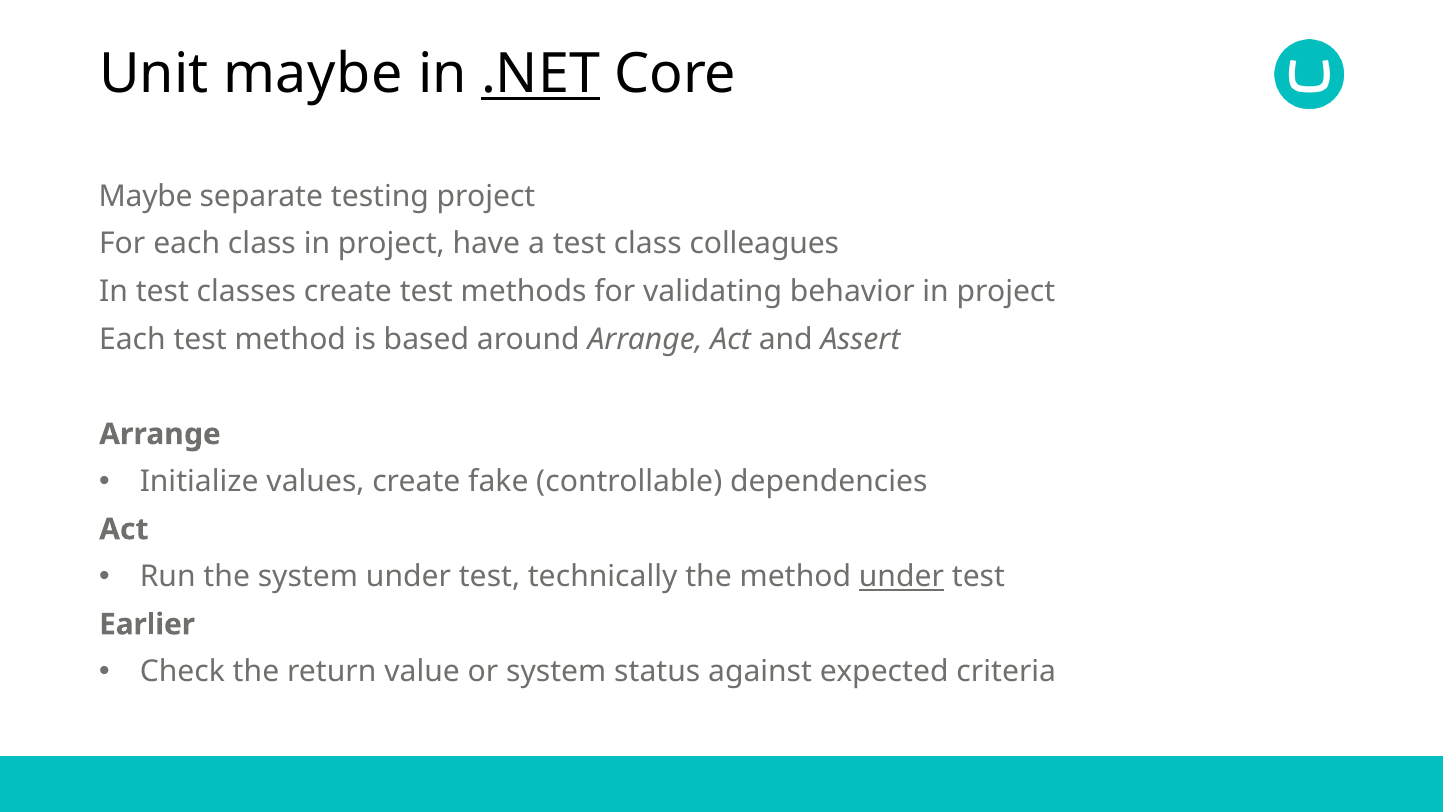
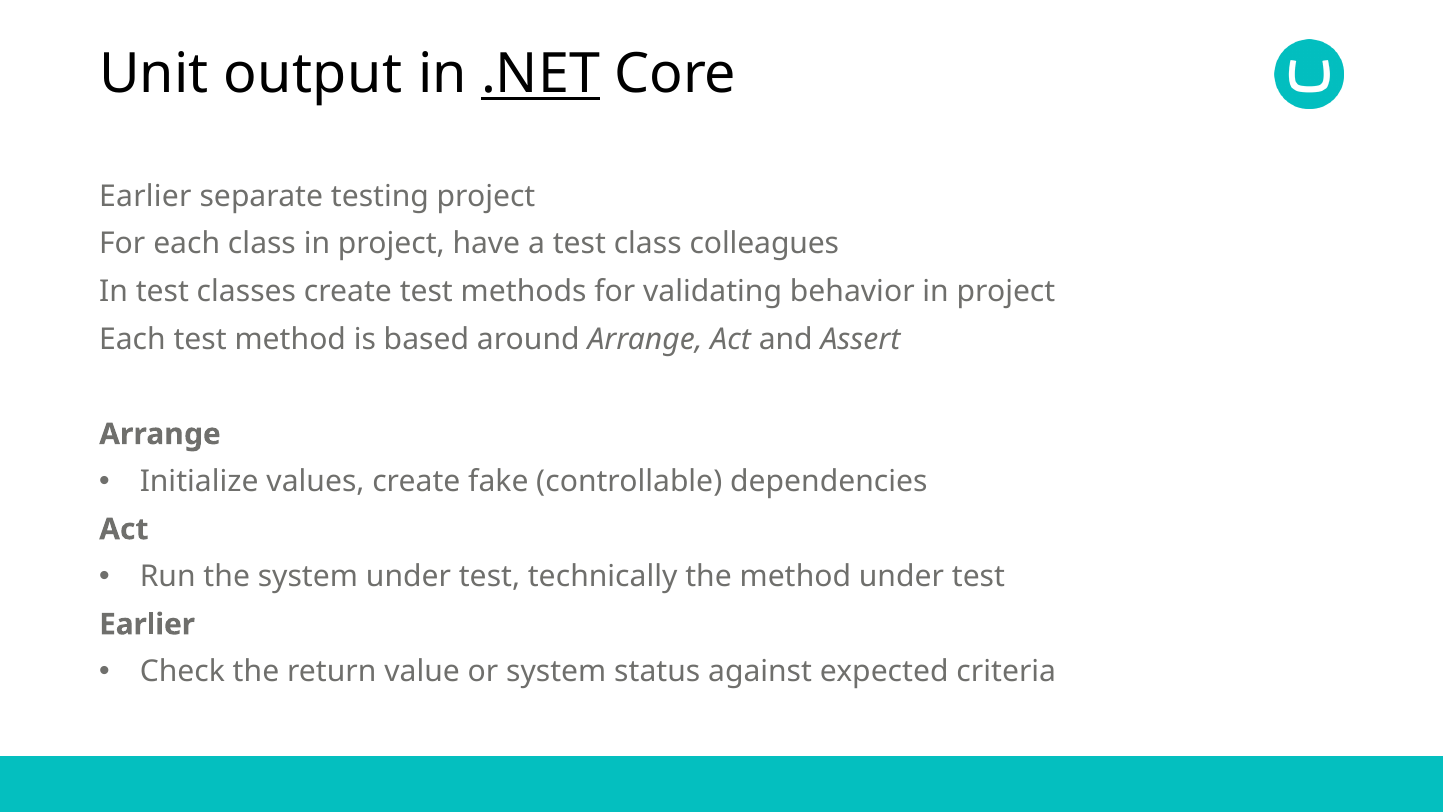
Unit maybe: maybe -> output (313, 75)
Maybe: Maybe -> Earlier (145, 196)
under underline: present -> none (901, 577)
